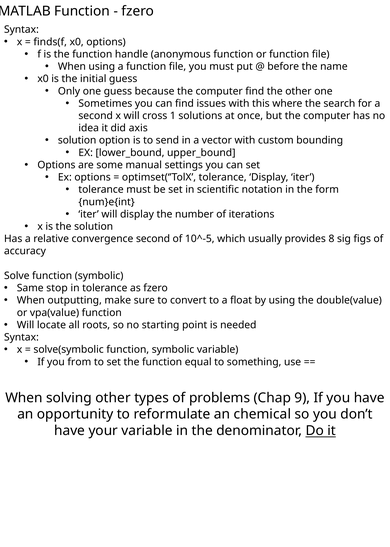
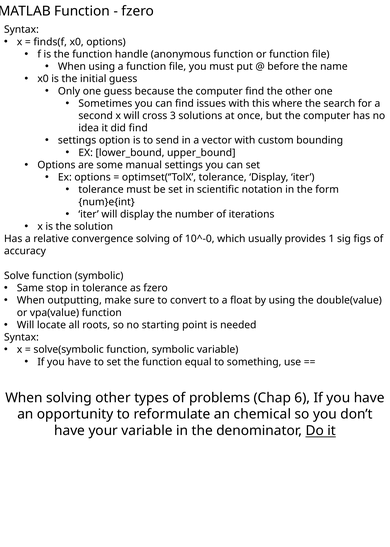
1: 1 -> 3 (173, 116)
did axis: axis -> find (138, 128)
solution: solution -> settings (77, 140)
convergence second: second -> solving (153, 239)
10^-5: 10^-5 -> 10^-0 (200, 239)
8: 8 -> 1 (331, 239)
from: from -> have (79, 362)
9: 9 -> 6 (302, 398)
